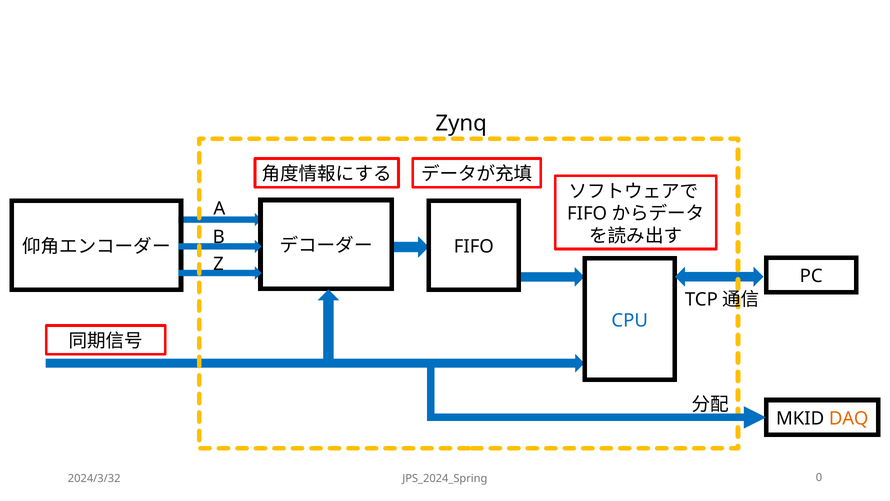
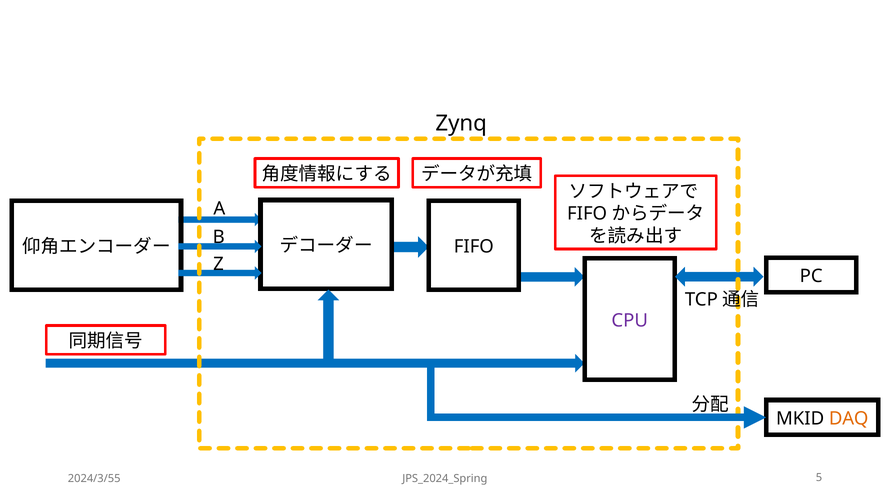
CPU colour: blue -> purple (630, 320)
2024/3/32: 2024/3/32 -> 2024/3/55 (94, 478)
0: 0 -> 5 (819, 477)
